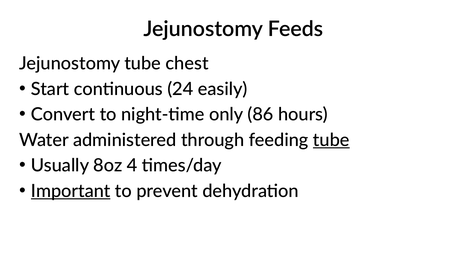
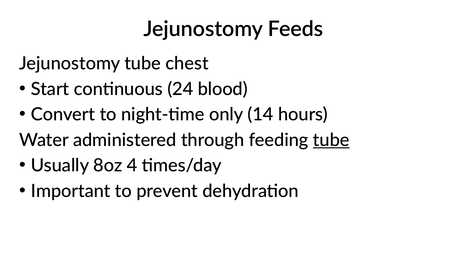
easily: easily -> blood (223, 89)
86: 86 -> 14 (260, 115)
Important underline: present -> none (71, 191)
